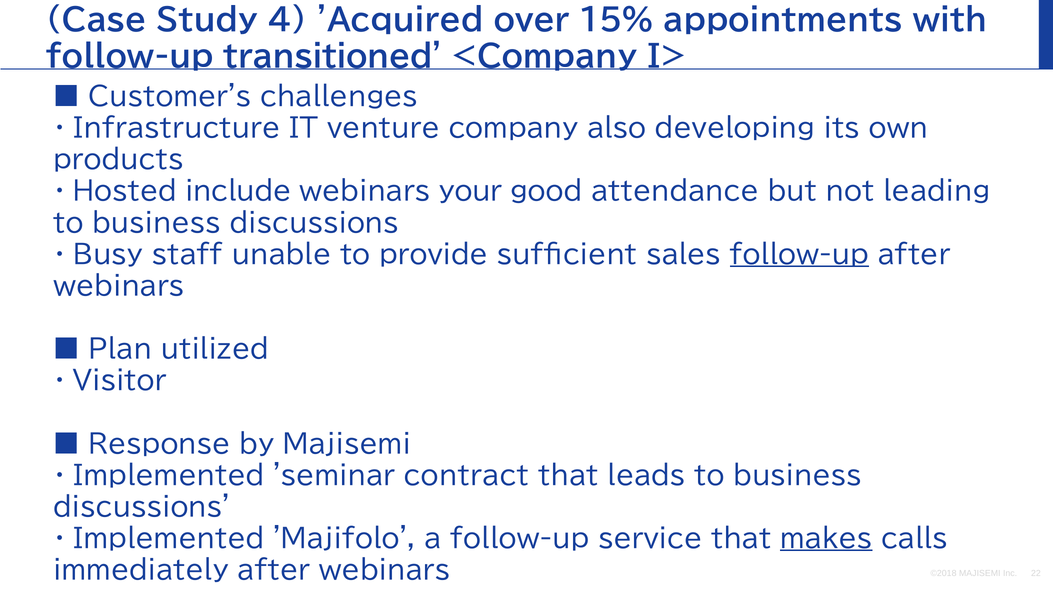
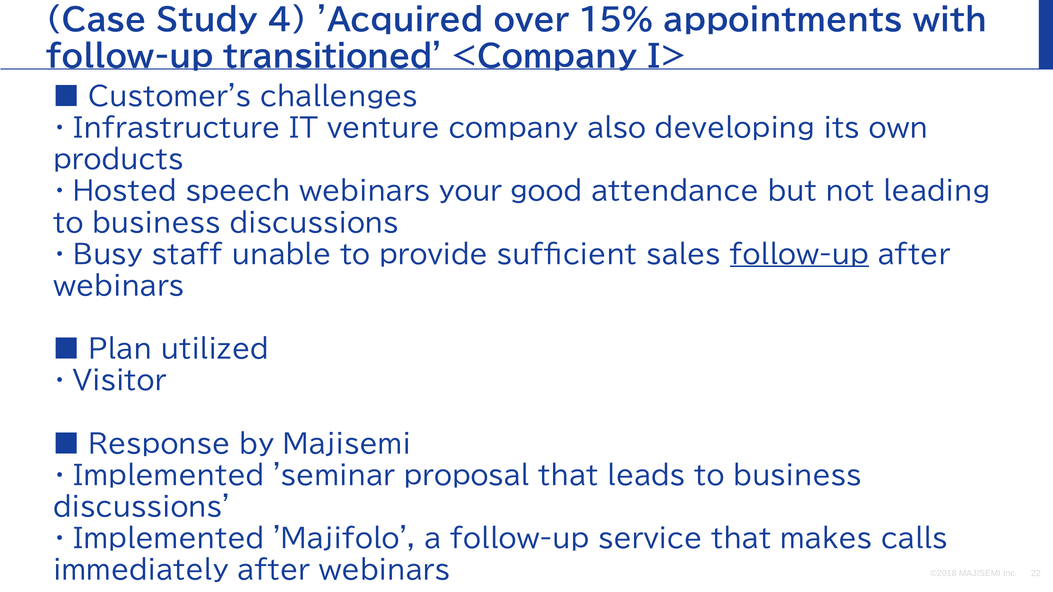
include: include -> speech (238, 192)
contract: contract -> proposal (467, 476)
makes underline: present -> none (826, 539)
